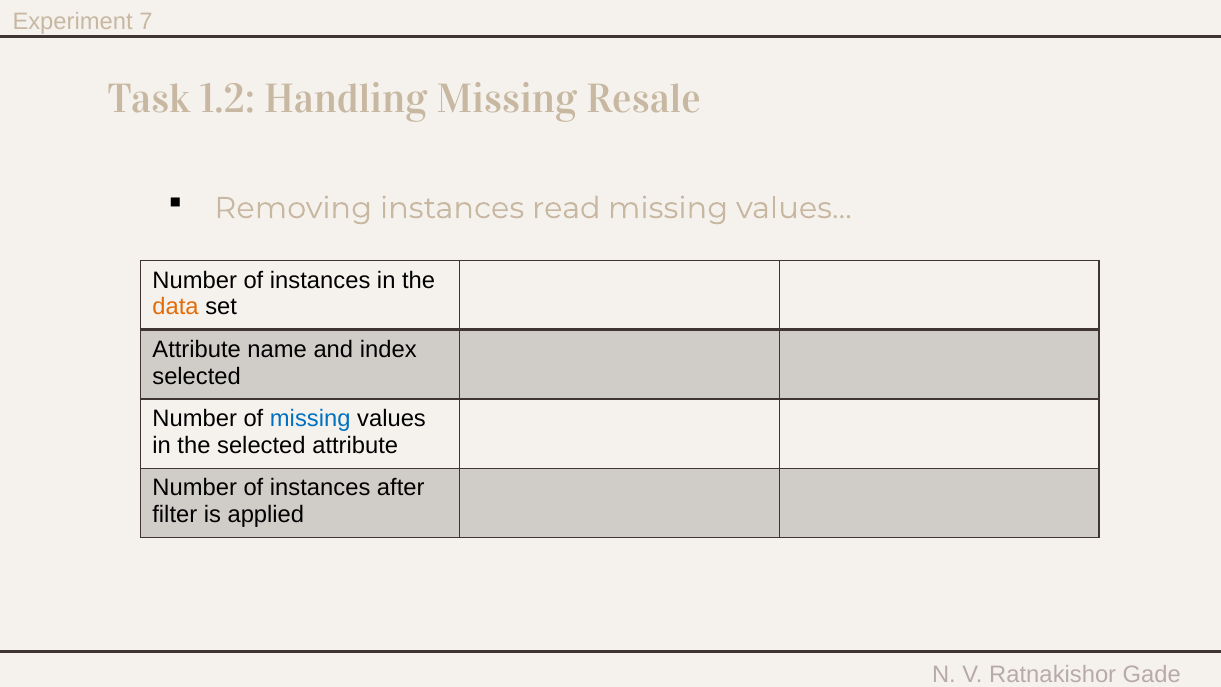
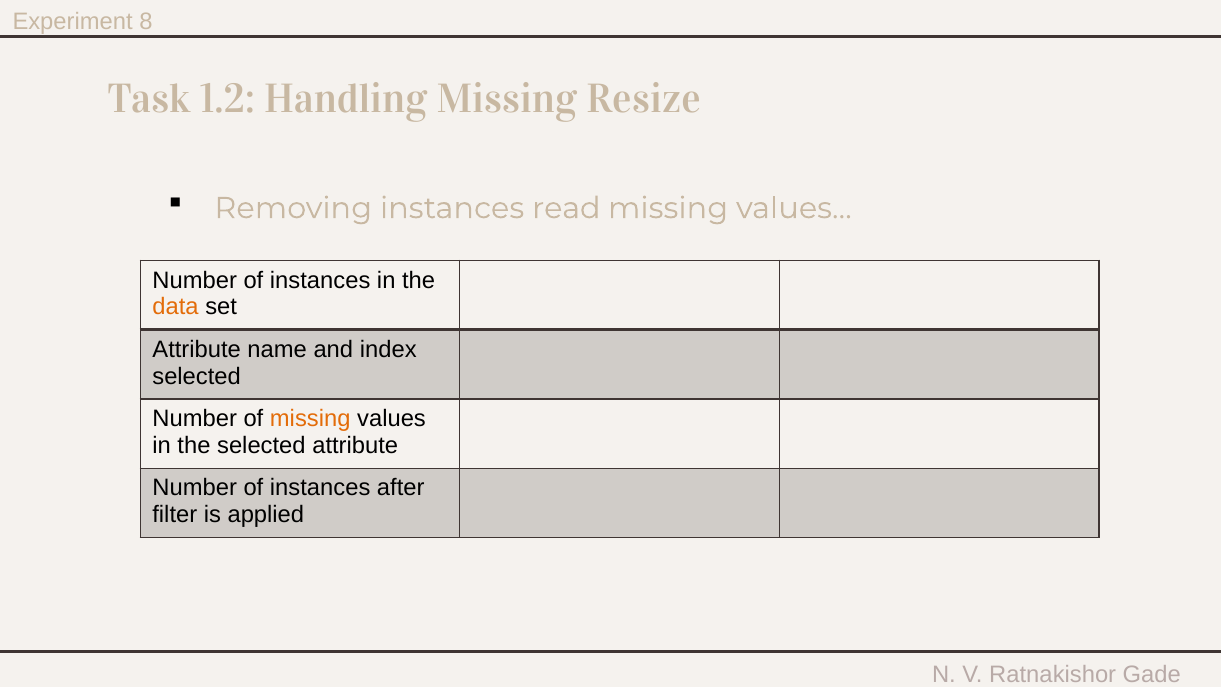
7: 7 -> 8 (146, 22)
Resale: Resale -> Resize (644, 99)
missing colour: blue -> orange (310, 419)
